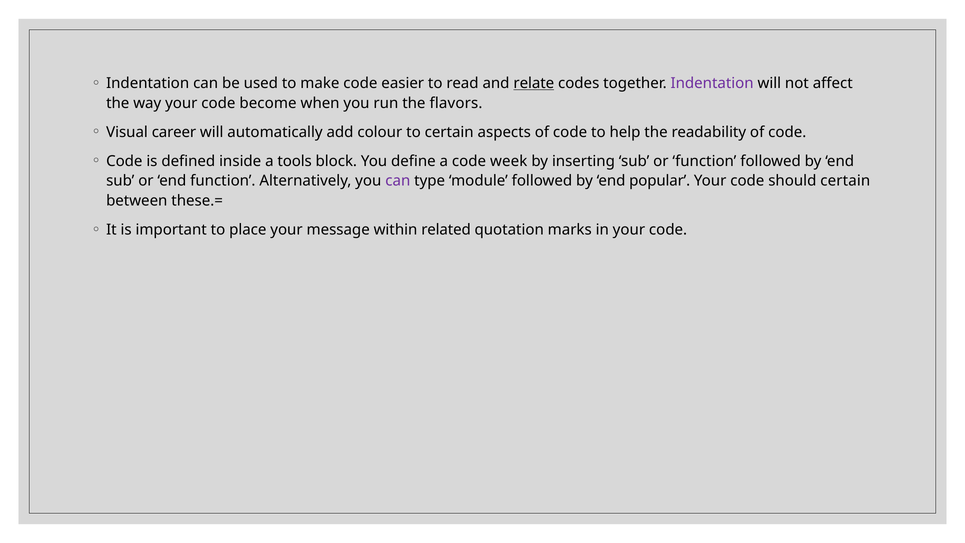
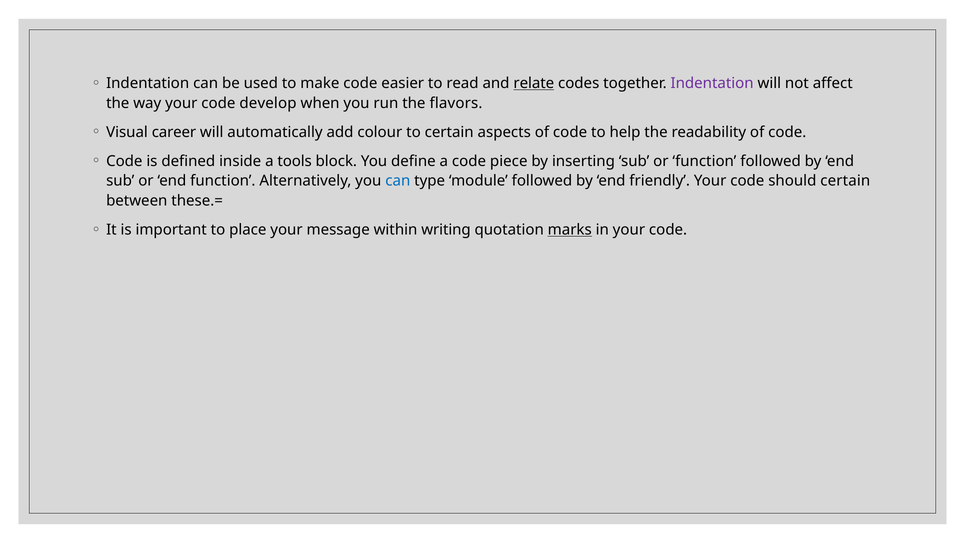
become: become -> develop (268, 103)
week: week -> piece (509, 161)
can colour: purple -> blue (398, 181)
popular: popular -> friendly (660, 181)
related: related -> writing (446, 230)
marks underline: none -> present (570, 230)
